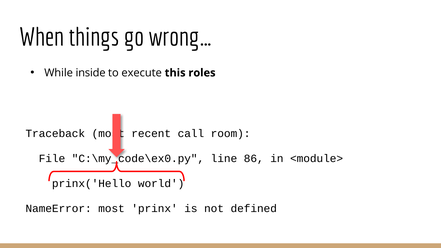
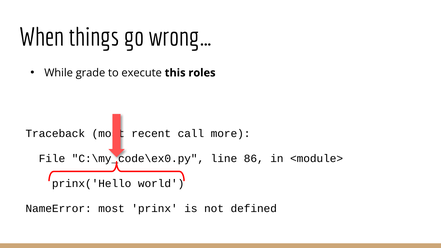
inside: inside -> grade (91, 73)
room: room -> more (231, 134)
